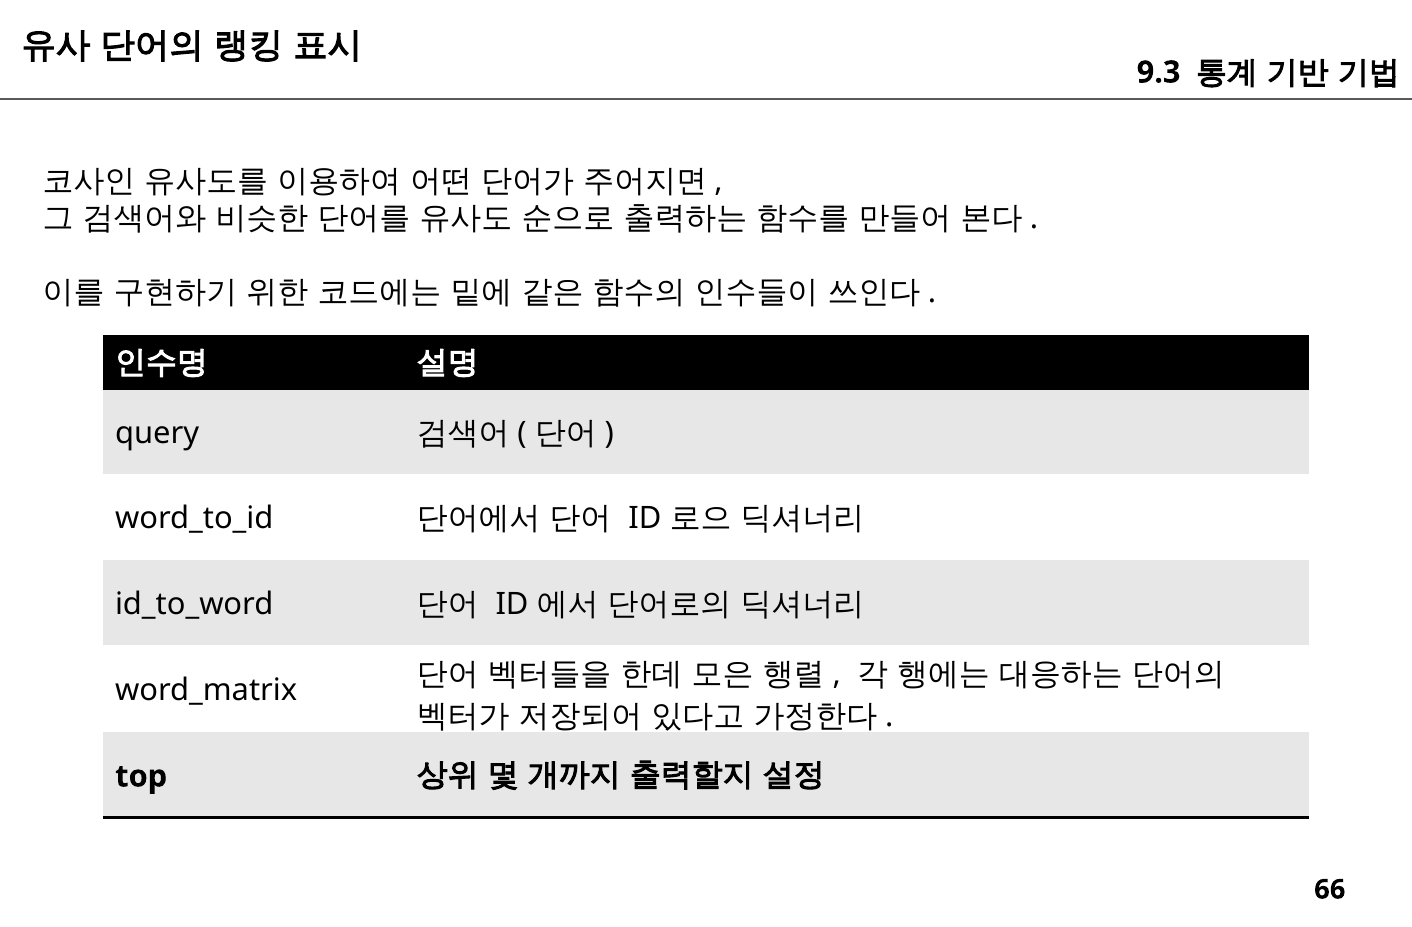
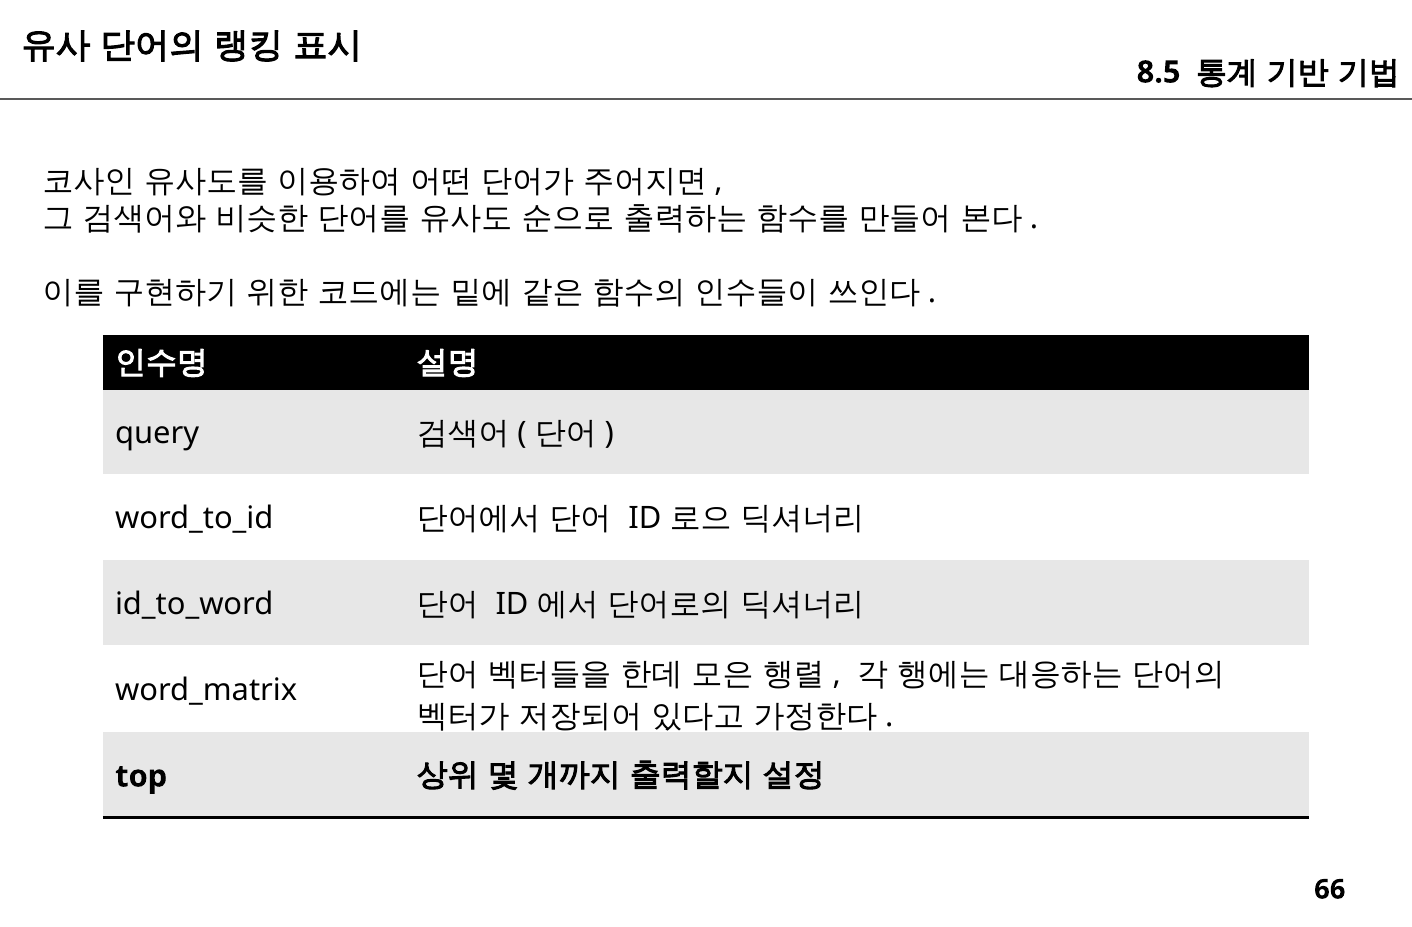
9.3: 9.3 -> 8.5 (1159, 72)
